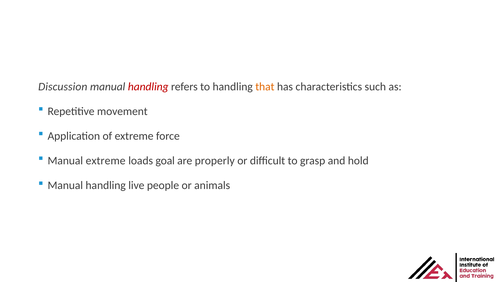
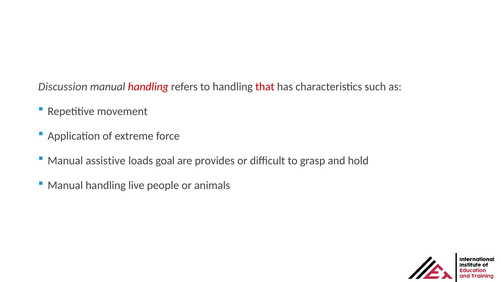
that colour: orange -> red (265, 86)
Manual extreme: extreme -> assistive (106, 161)
properly: properly -> provides (215, 161)
